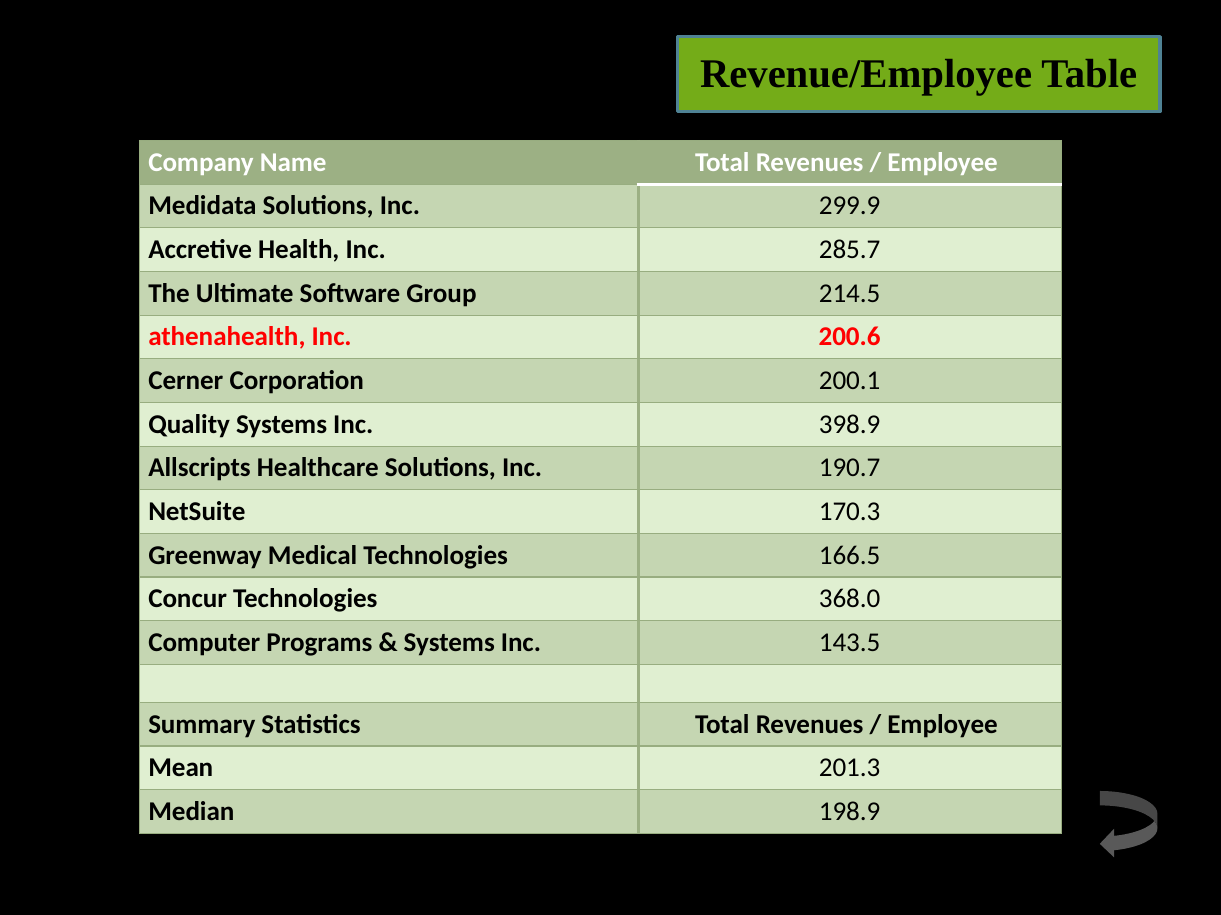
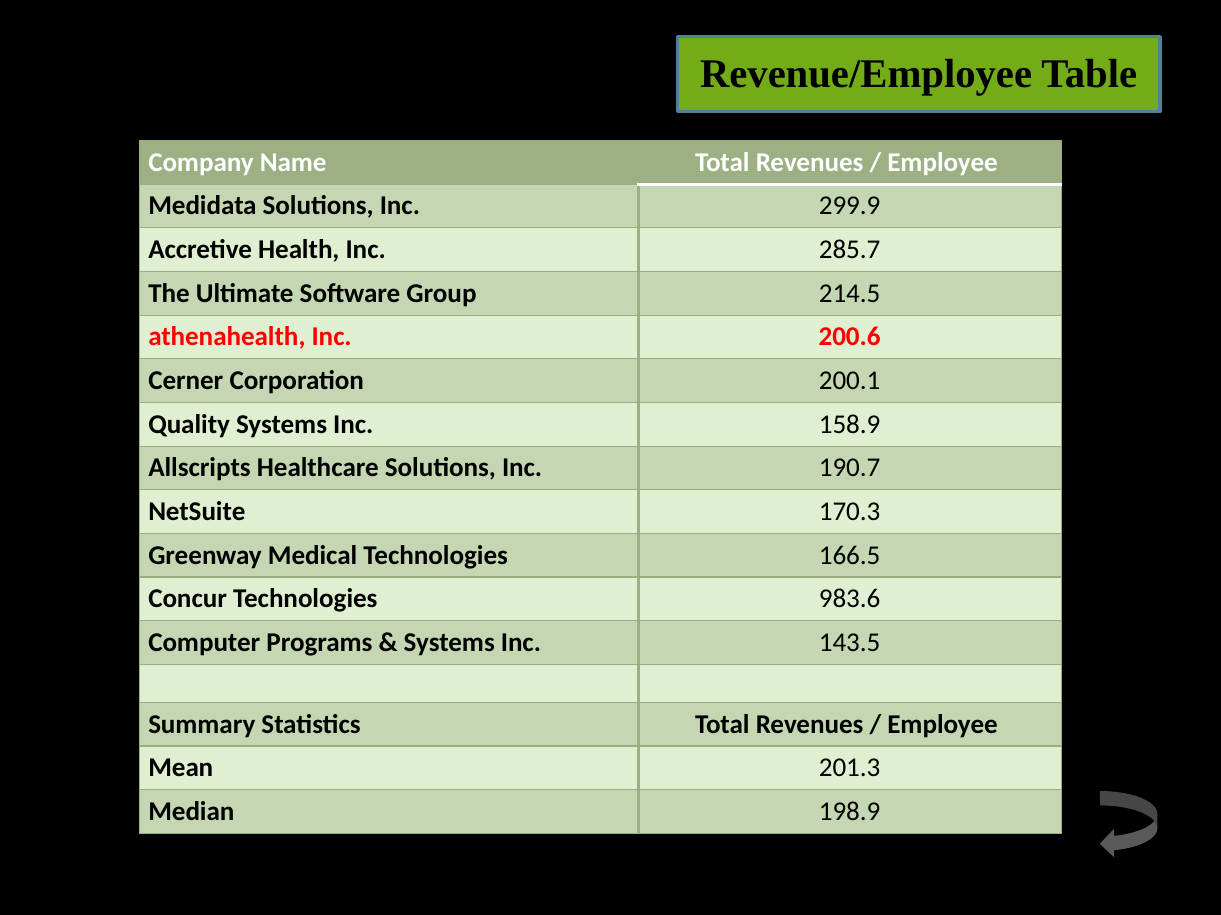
398.9: 398.9 -> 158.9 (850, 425)
368.0: 368.0 -> 983.6 (850, 599)
